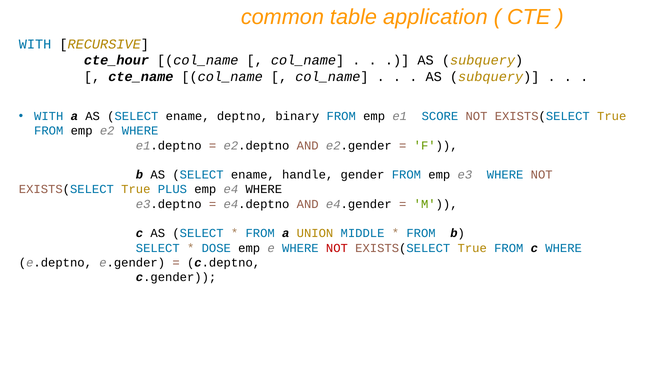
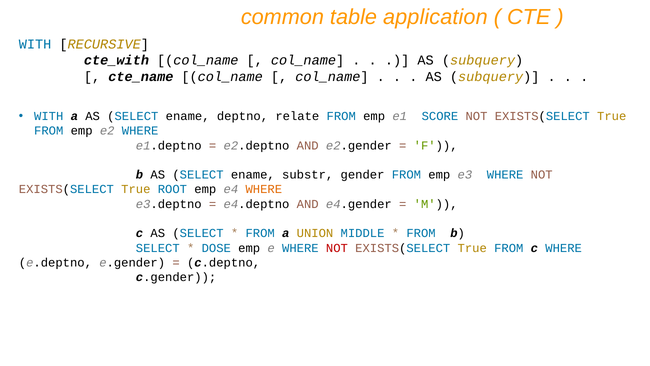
cte_hour: cte_hour -> cte_with (116, 60)
binary: binary -> relate (297, 116)
handle: handle -> substr (308, 175)
PLUS: PLUS -> ROOT (172, 189)
WHERE colour: black -> orange (264, 189)
